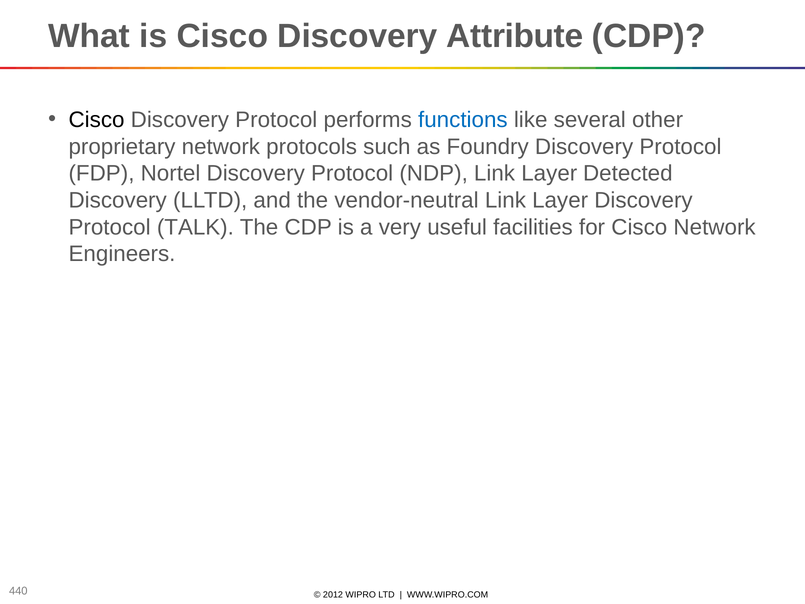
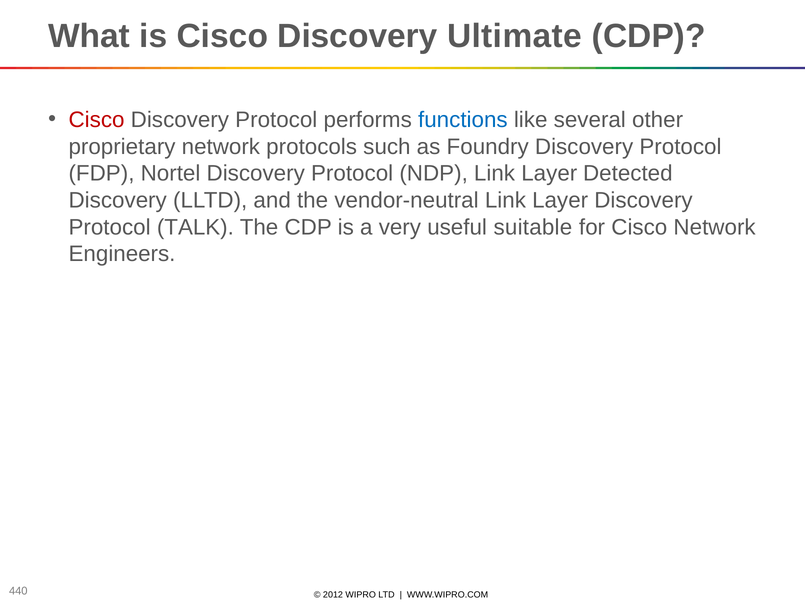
Attribute: Attribute -> Ultimate (515, 36)
Cisco colour: black -> red (97, 120)
facilities: facilities -> suitable (533, 227)
